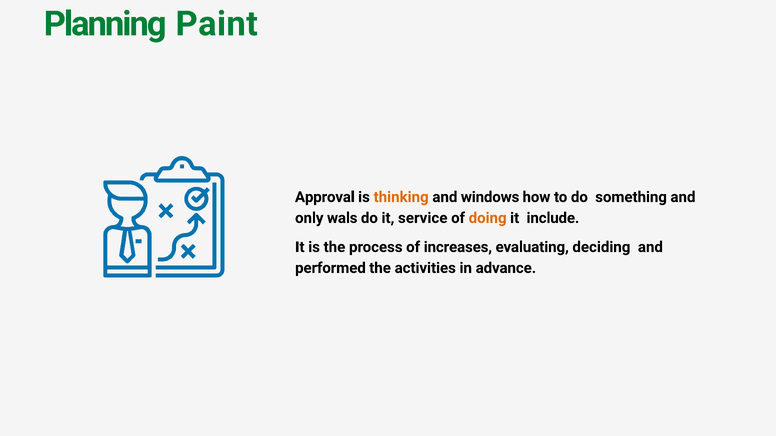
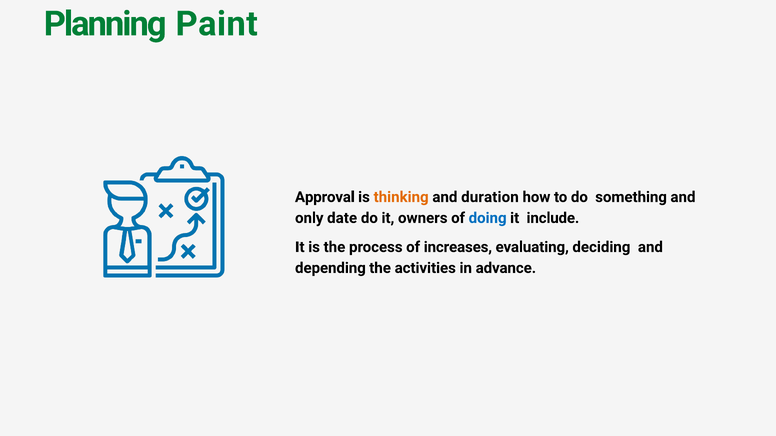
windows: windows -> duration (490, 197)
wals: wals -> date (342, 218)
service: service -> owners (423, 218)
doing colour: orange -> blue (488, 218)
performed: performed -> depending (330, 268)
